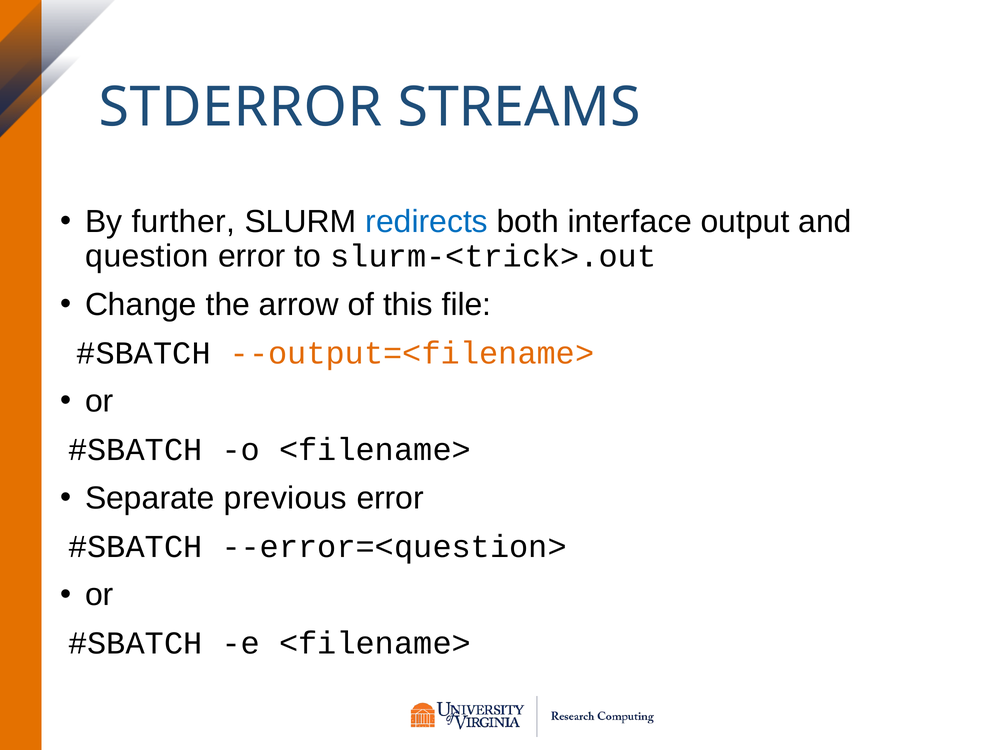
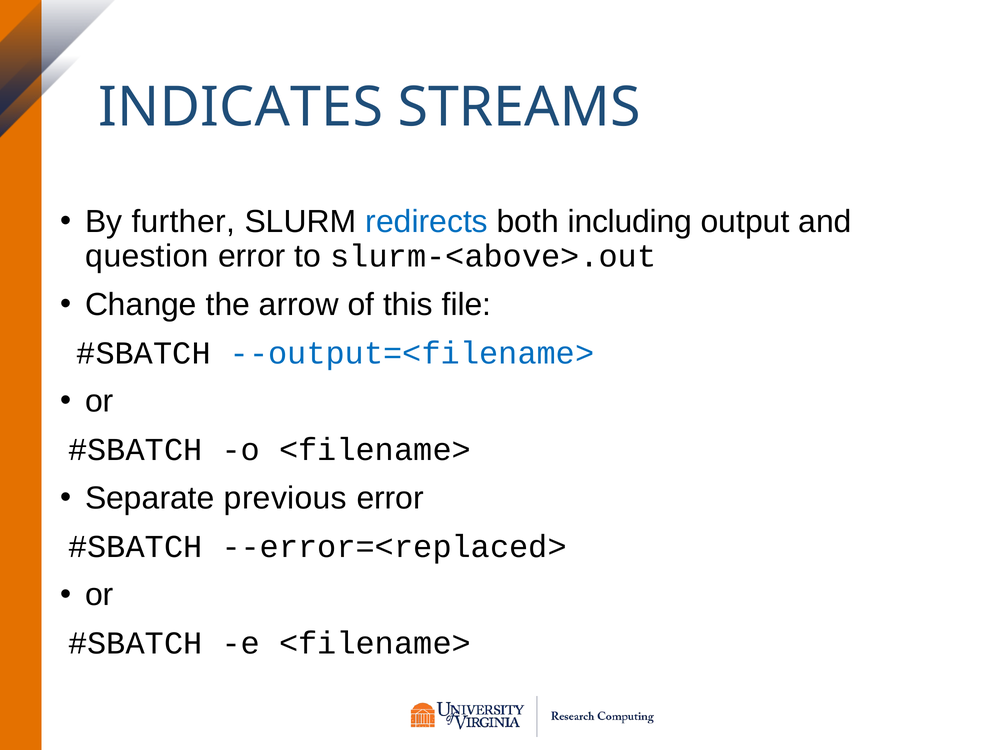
STDERROR: STDERROR -> INDICATES (241, 107)
interface: interface -> including (630, 222)
slurm-<trick>.out: slurm-<trick>.out -> slurm-<above>.out (493, 256)
--output=<filename> colour: orange -> blue (412, 353)
--error=<question>: --error=<question> -> --error=<replaced> (394, 547)
